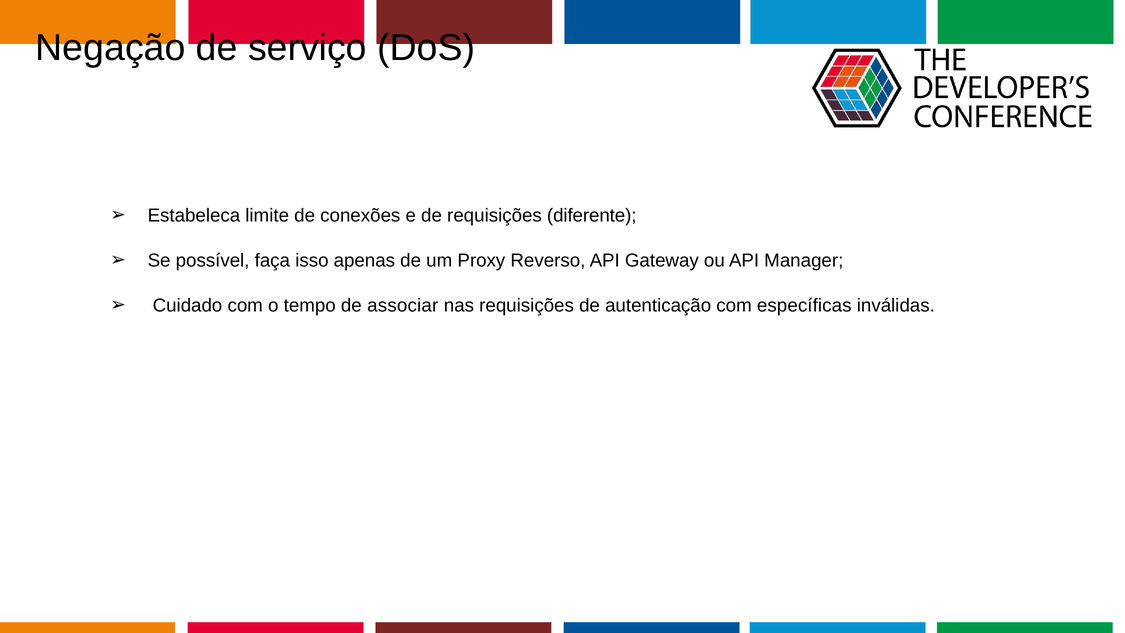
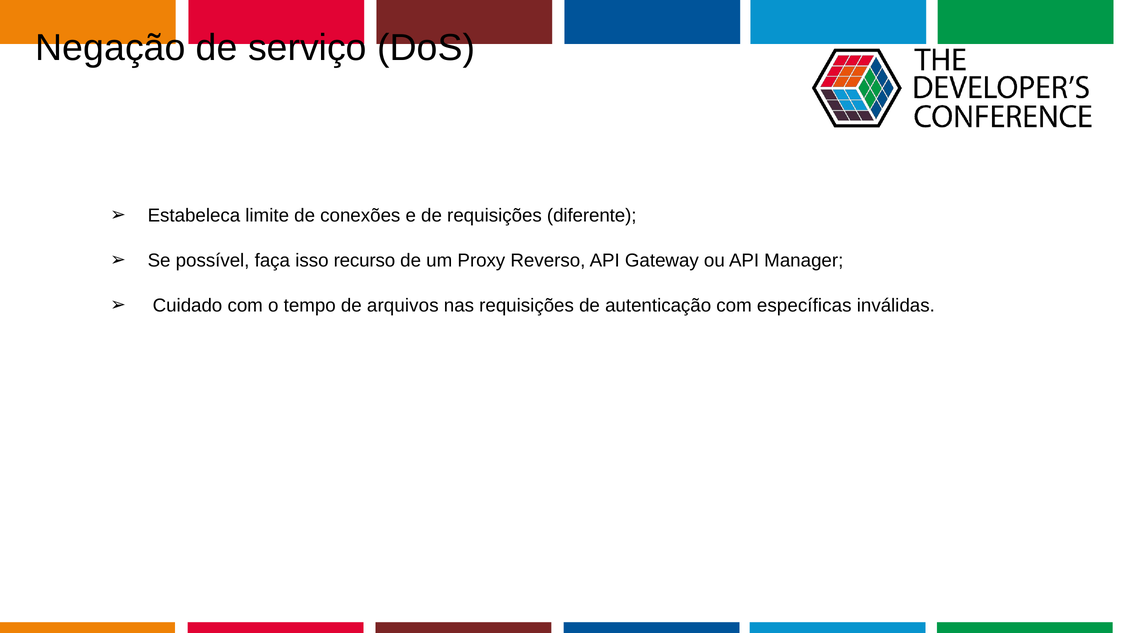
apenas: apenas -> recurso (364, 260)
associar: associar -> arquivos (403, 305)
